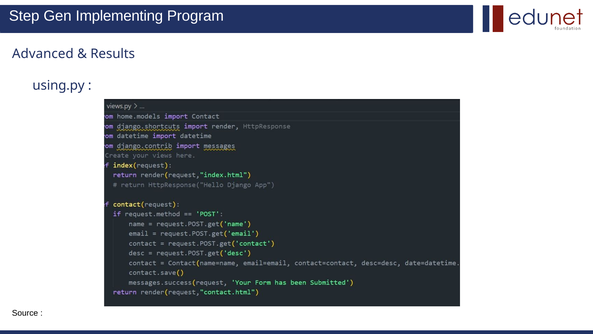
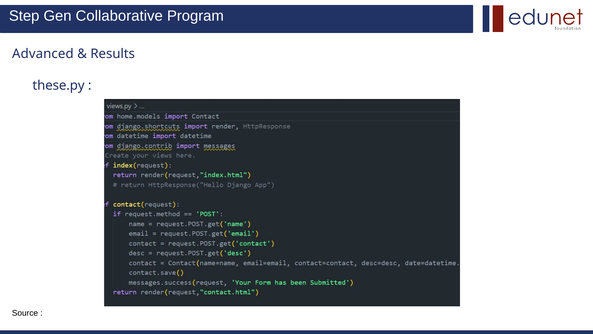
Implementing: Implementing -> Collaborative (119, 16)
using.py: using.py -> these.py (59, 85)
